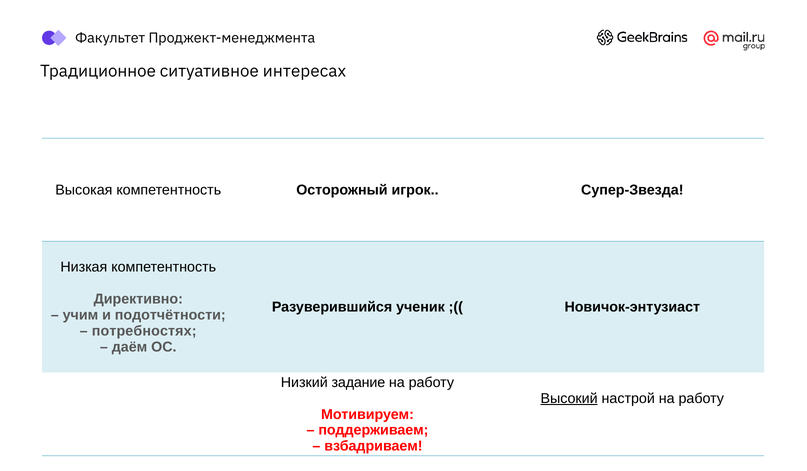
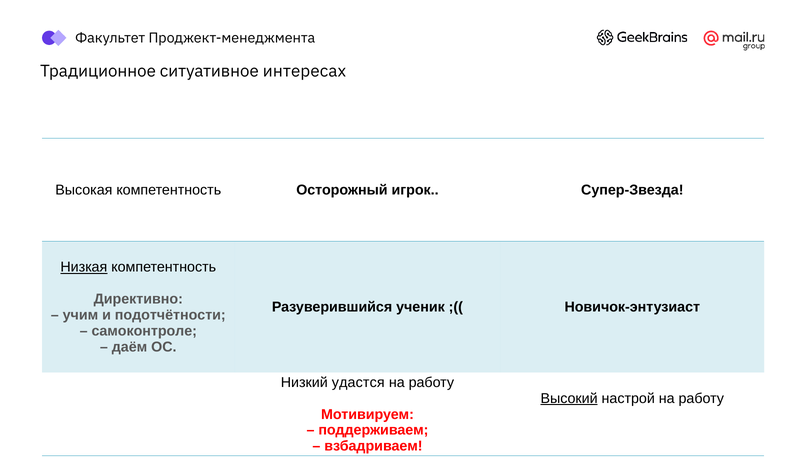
Низкая underline: none -> present (84, 267)
потребностях: потребностях -> самоконтроле (144, 331)
задание: задание -> удастся (358, 382)
